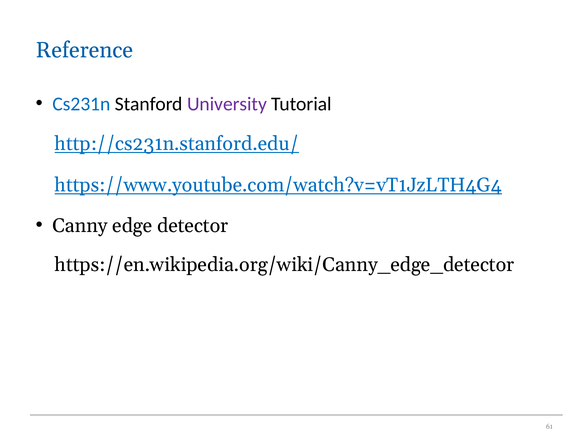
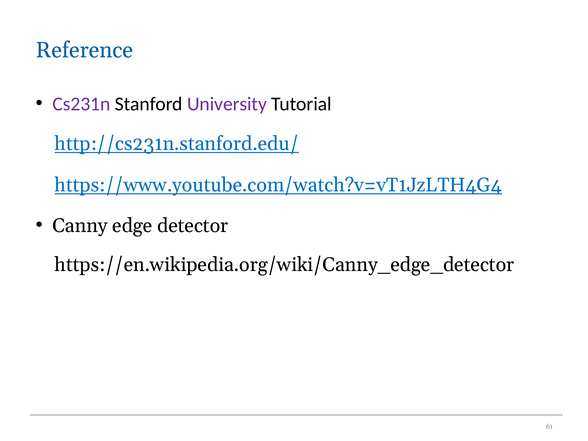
Cs231n colour: blue -> purple (81, 104)
